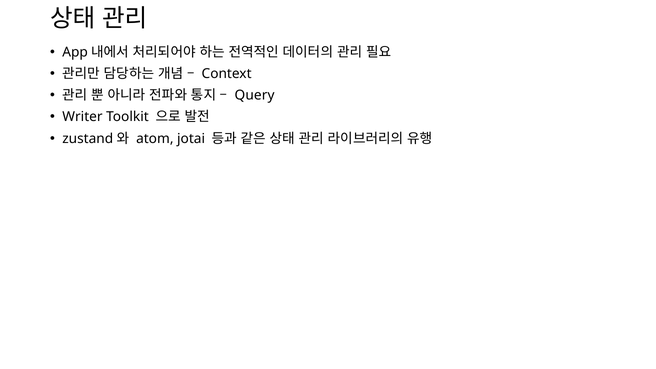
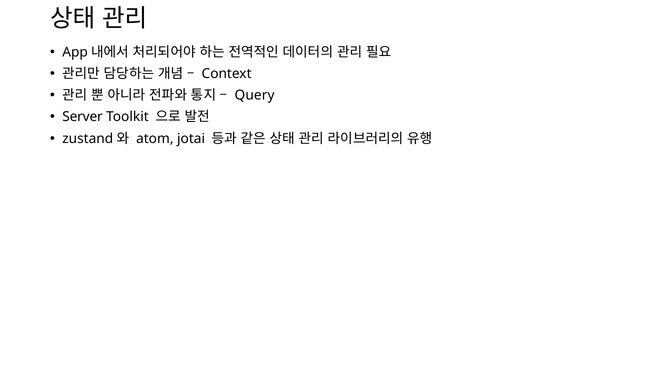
Writer: Writer -> Server (83, 117)
